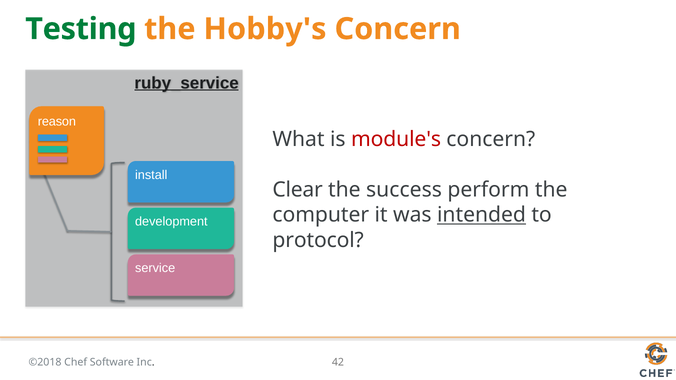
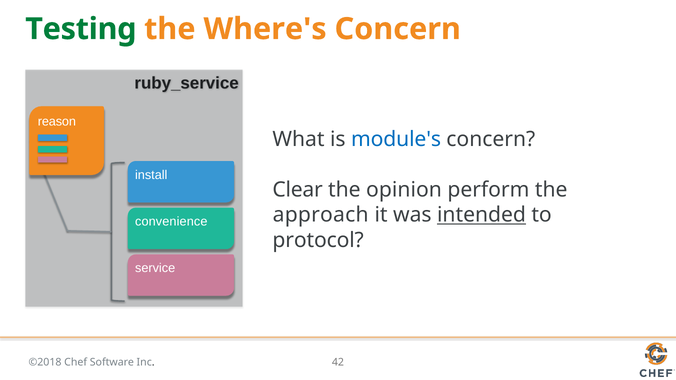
Hobby's: Hobby's -> Where's (265, 29)
ruby_service underline: present -> none (187, 83)
module's colour: red -> blue (396, 139)
success: success -> opinion (404, 190)
computer: computer -> approach (321, 215)
development: development -> convenience (171, 222)
